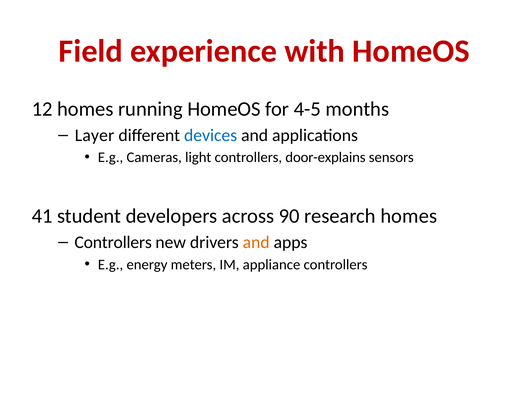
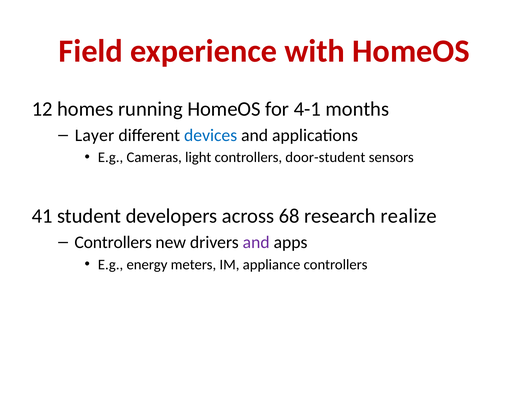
4-5: 4-5 -> 4-1 (307, 109)
door-explains: door-explains -> door-student (325, 157)
90: 90 -> 68 (289, 216)
research homes: homes -> realize (409, 216)
and colour: orange -> purple (256, 242)
